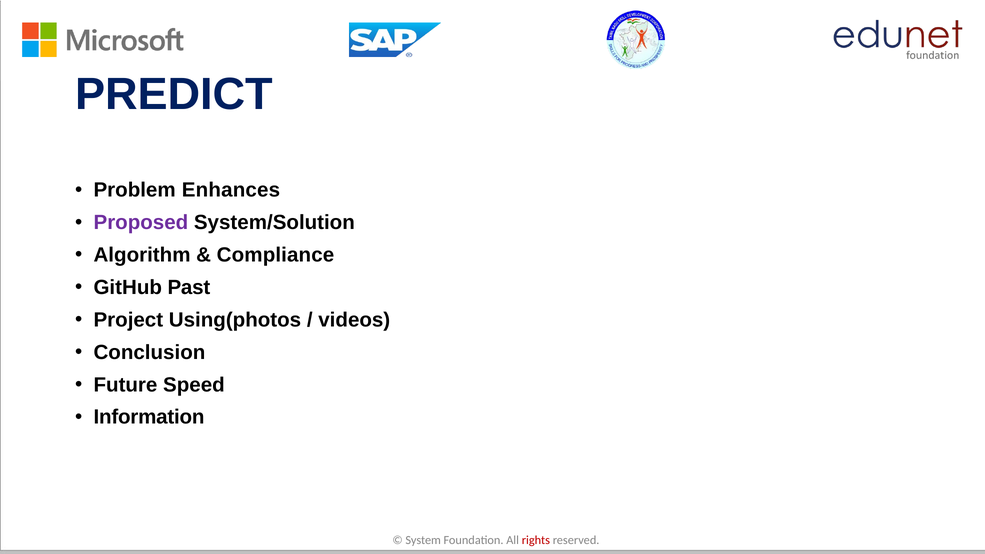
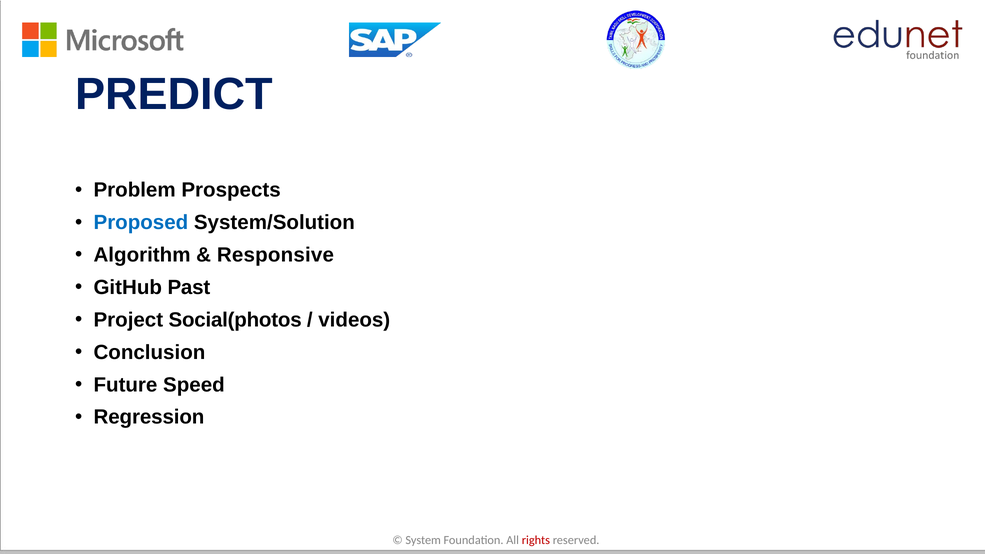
Enhances: Enhances -> Prospects (231, 190)
Proposed colour: purple -> blue (141, 223)
Compliance: Compliance -> Responsive (275, 255)
Using(photos: Using(photos -> Social(photos (235, 320)
Information: Information -> Regression (149, 417)
